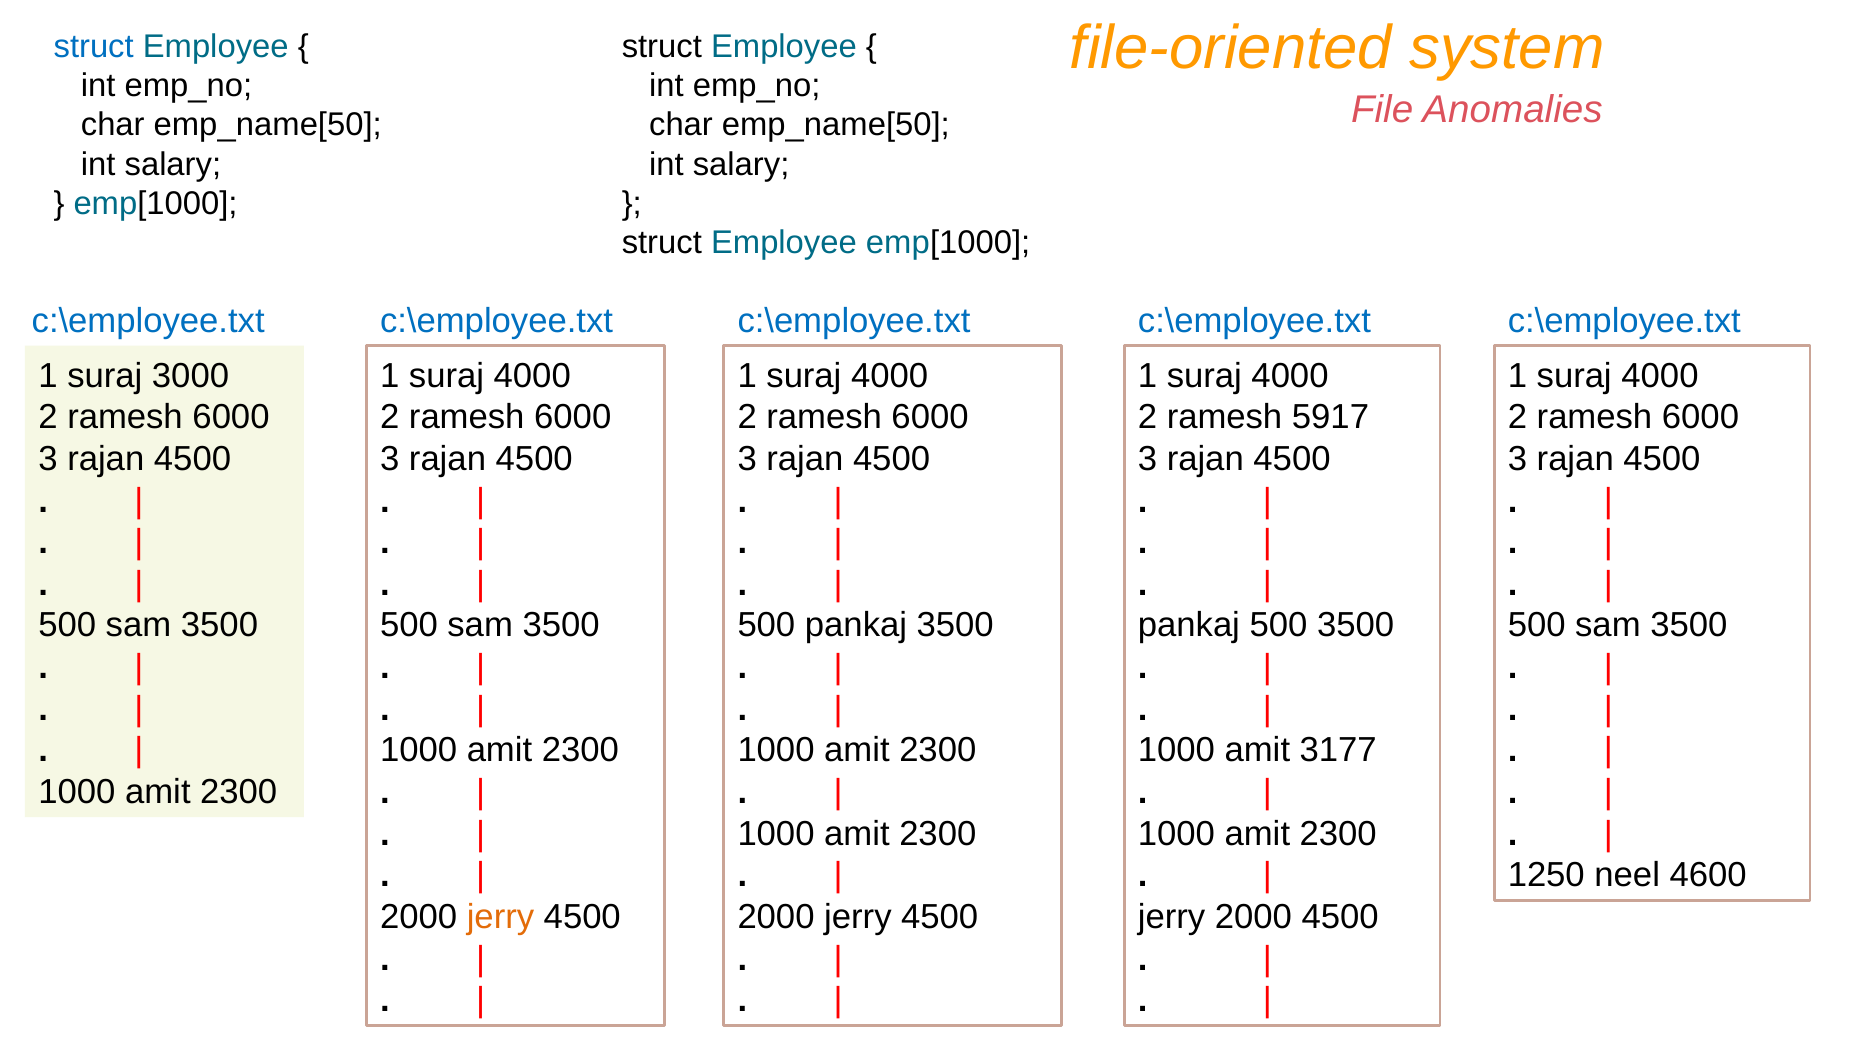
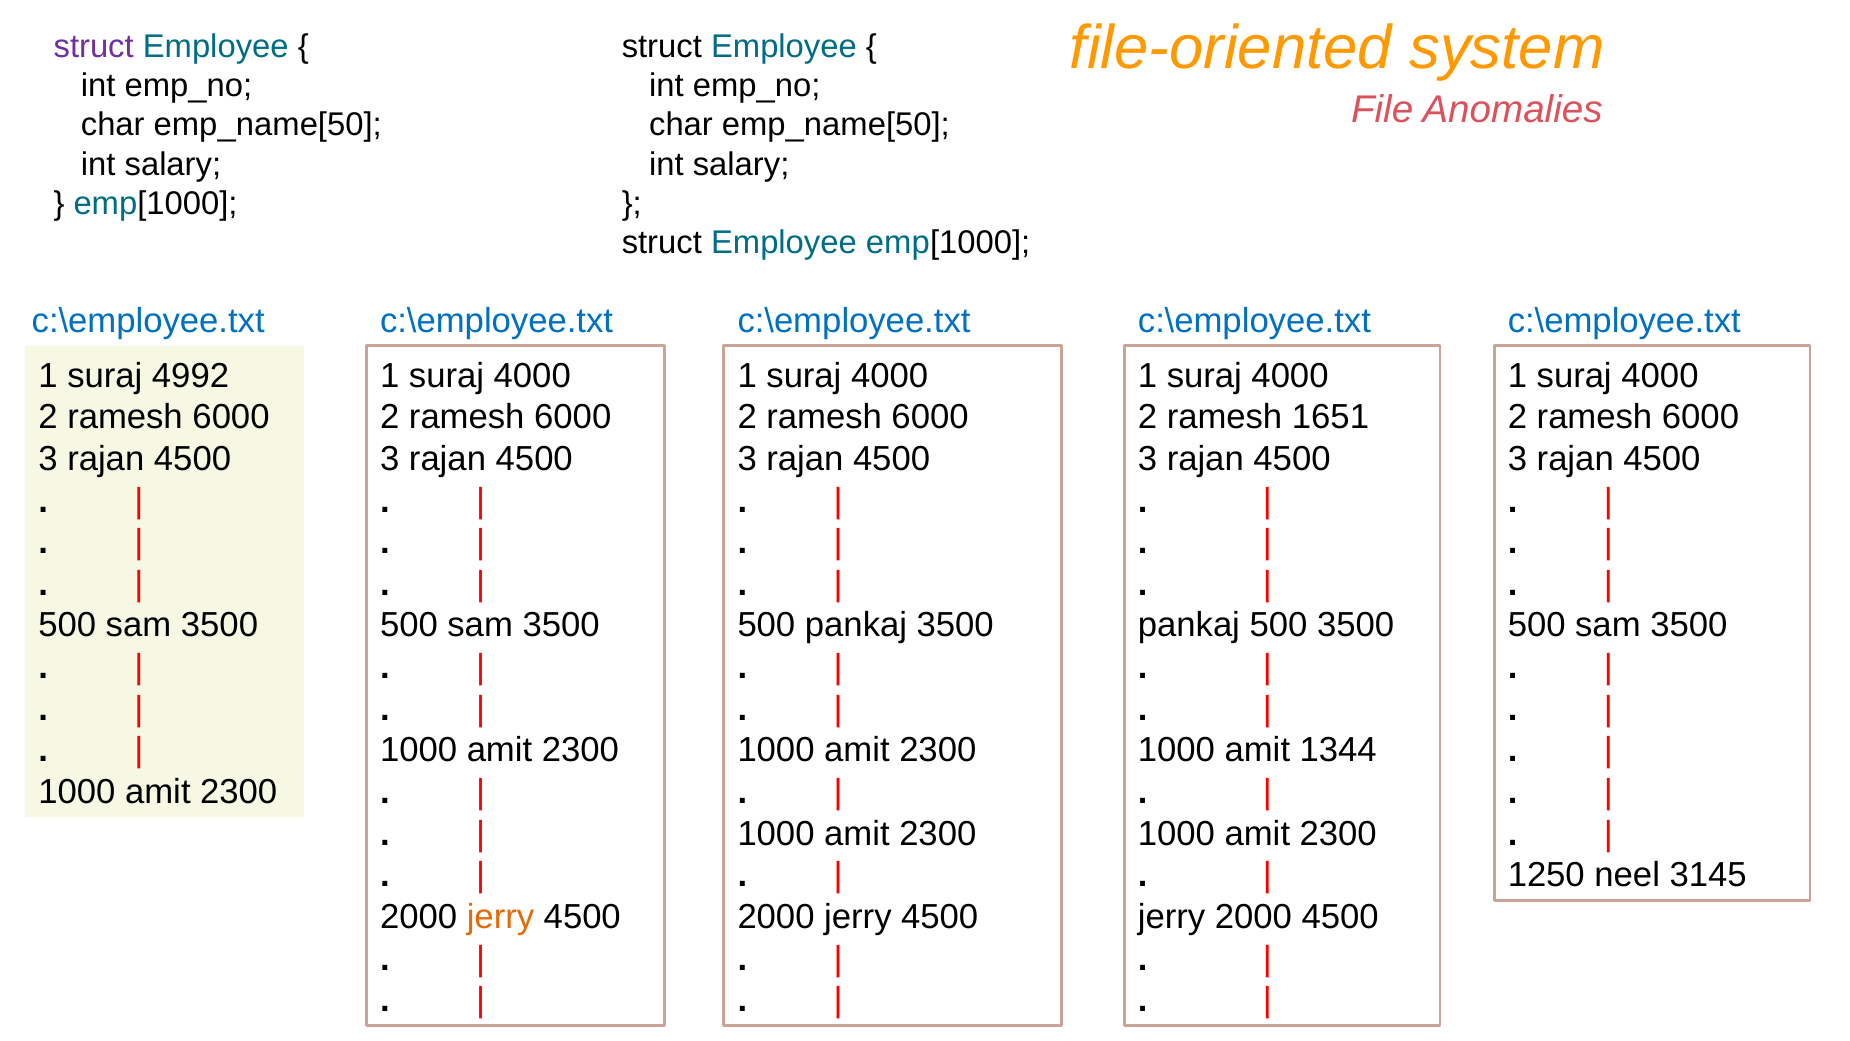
struct colour: blue -> purple (94, 46)
3000: 3000 -> 4992 (191, 376)
5917: 5917 -> 1651 (1330, 417)
3177: 3177 -> 1344 (1338, 750)
4600: 4600 -> 3145 (1708, 875)
